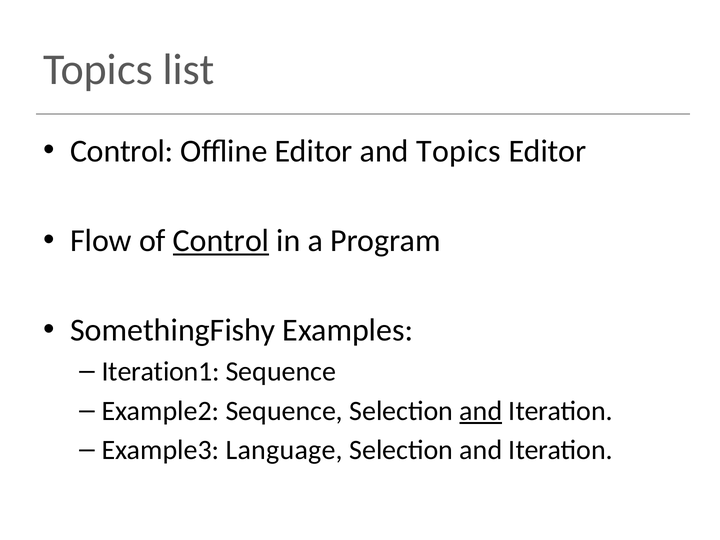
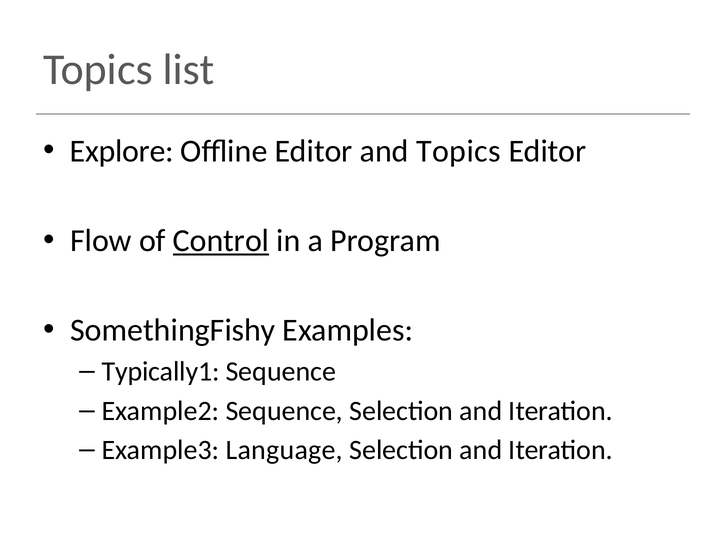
Control: Control -> Explore (122, 151)
Iteration1: Iteration1 -> Typically1 (161, 372)
and underline: present -> none (481, 411)
